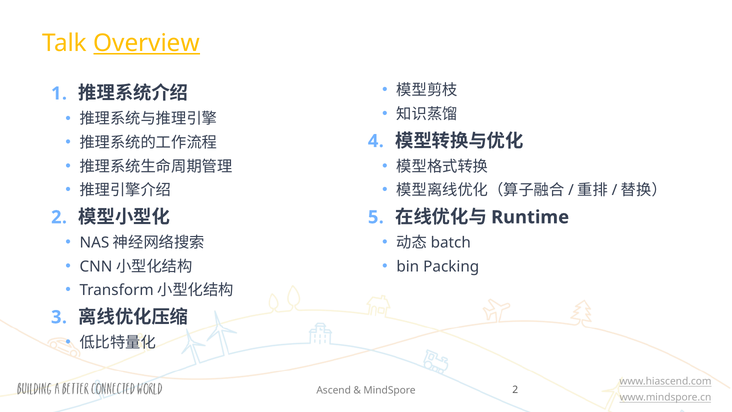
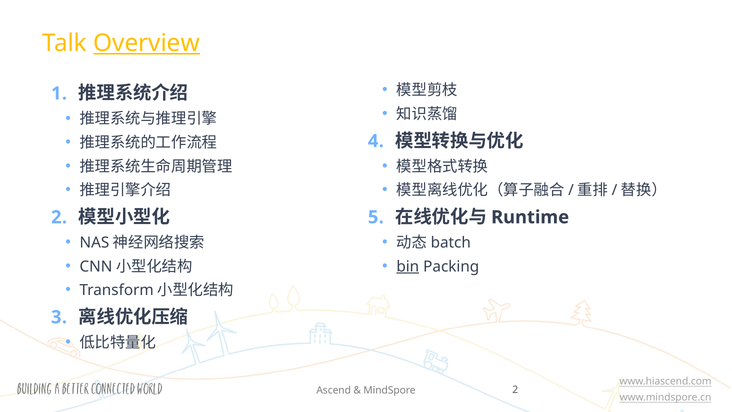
bin underline: none -> present (408, 266)
